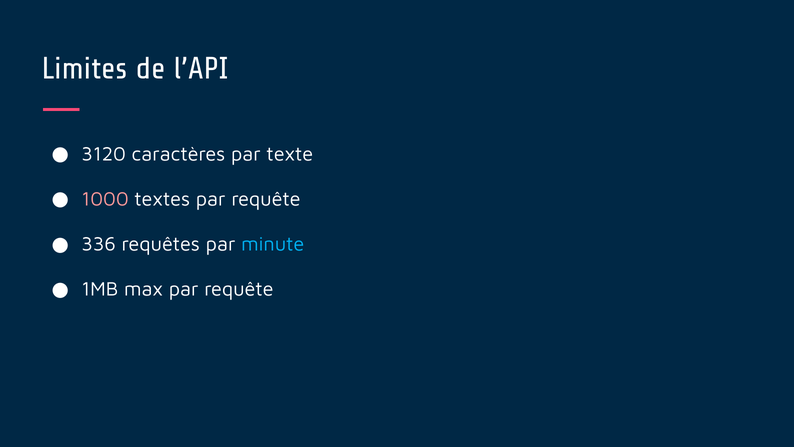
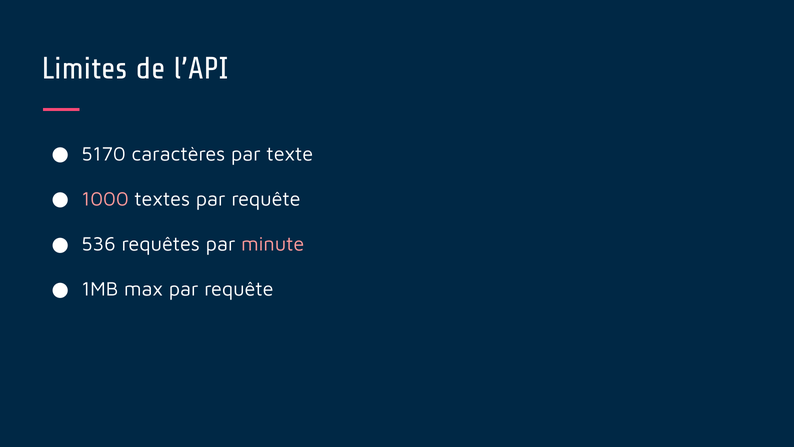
3120: 3120 -> 5170 (104, 154)
336: 336 -> 536 (99, 244)
minute colour: light blue -> pink (273, 244)
